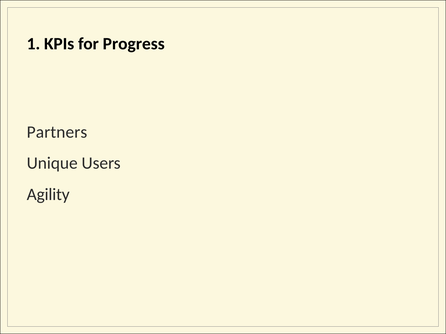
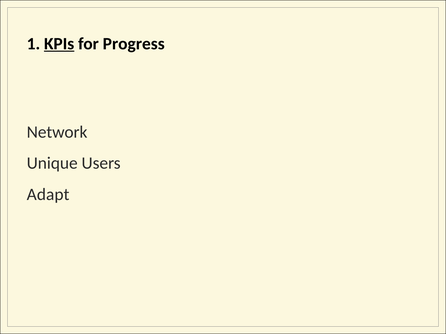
KPIs underline: none -> present (59, 44)
Partners: Partners -> Network (57, 132)
Agility: Agility -> Adapt (48, 195)
